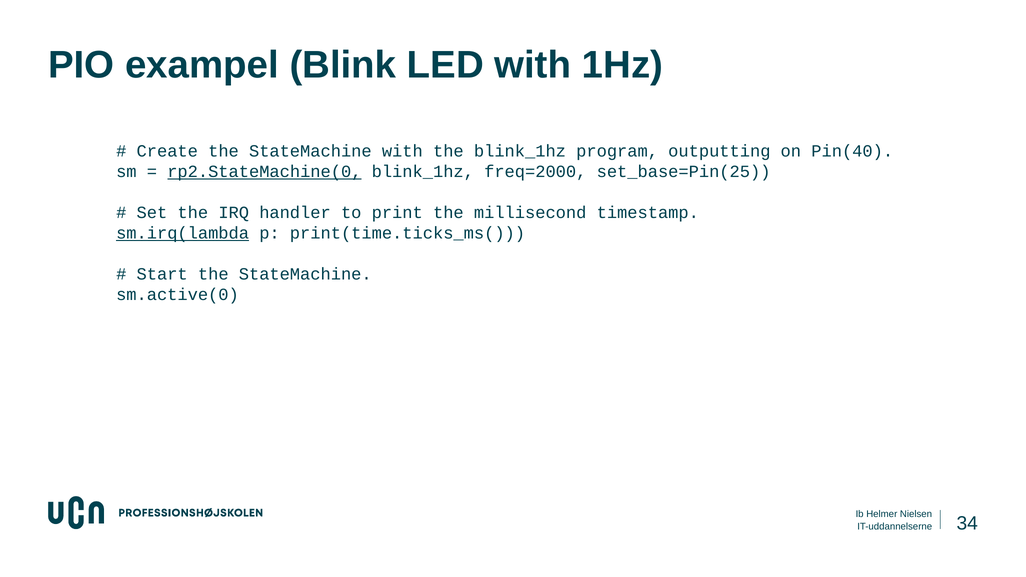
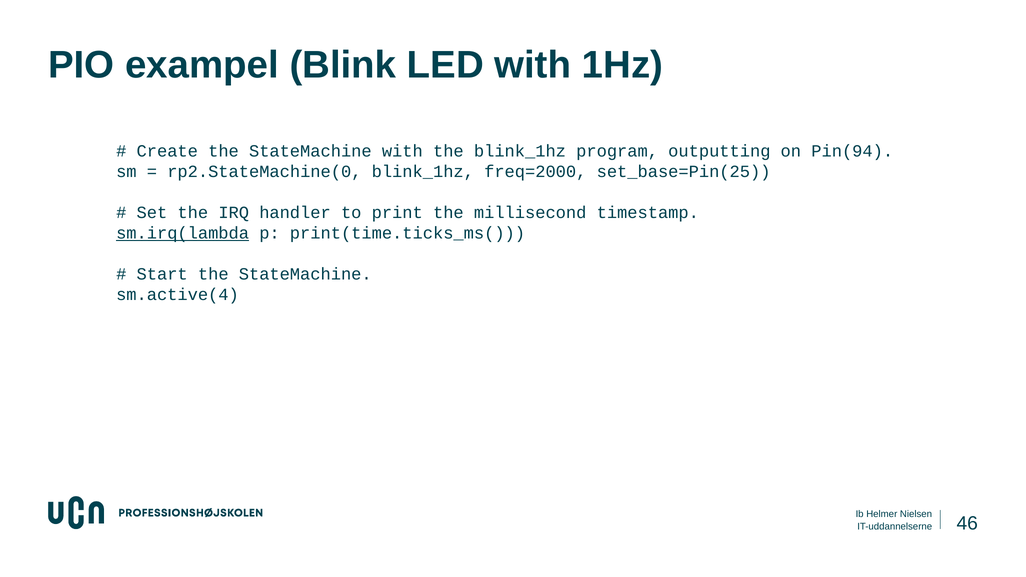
Pin(40: Pin(40 -> Pin(94 (852, 151)
rp2.StateMachine(0 underline: present -> none (264, 172)
sm.active(0: sm.active(0 -> sm.active(4 (177, 295)
34: 34 -> 46 (967, 523)
